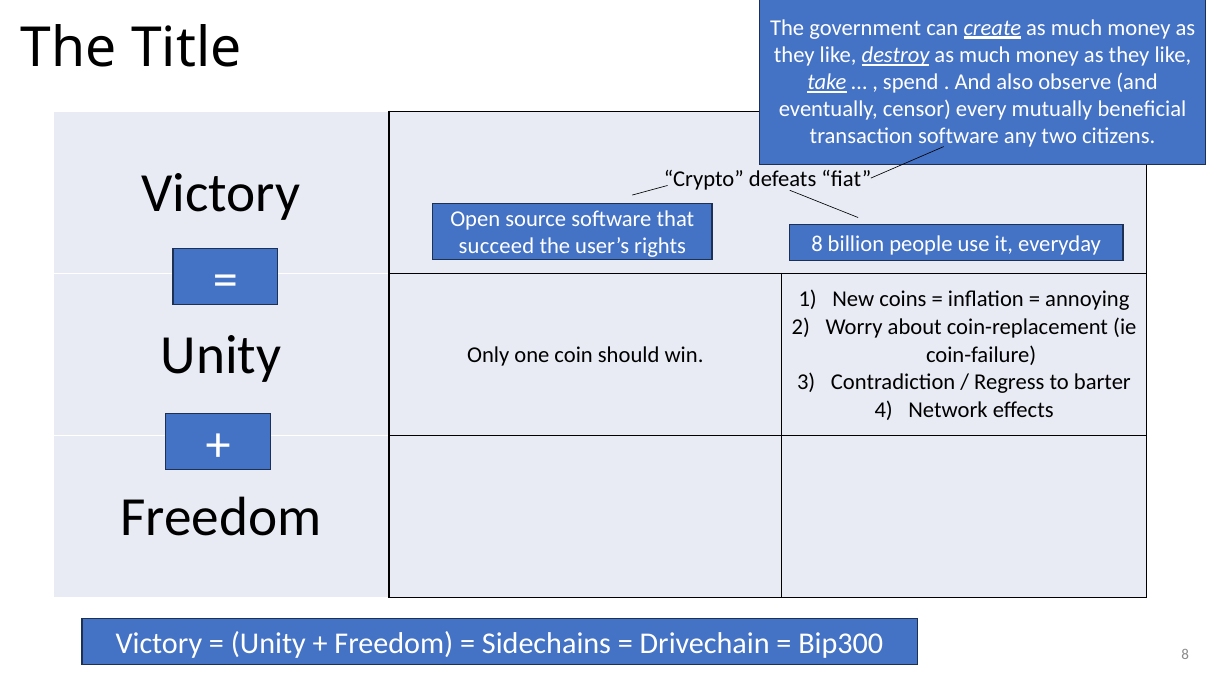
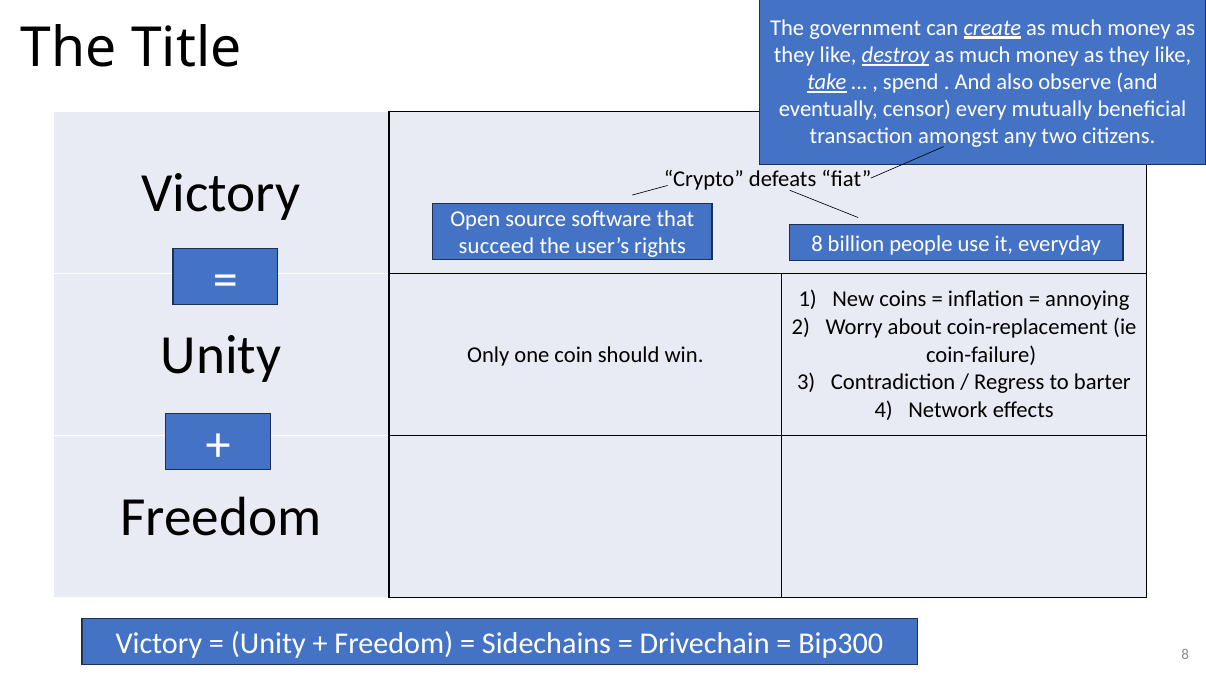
transaction software: software -> amongst (958, 136)
